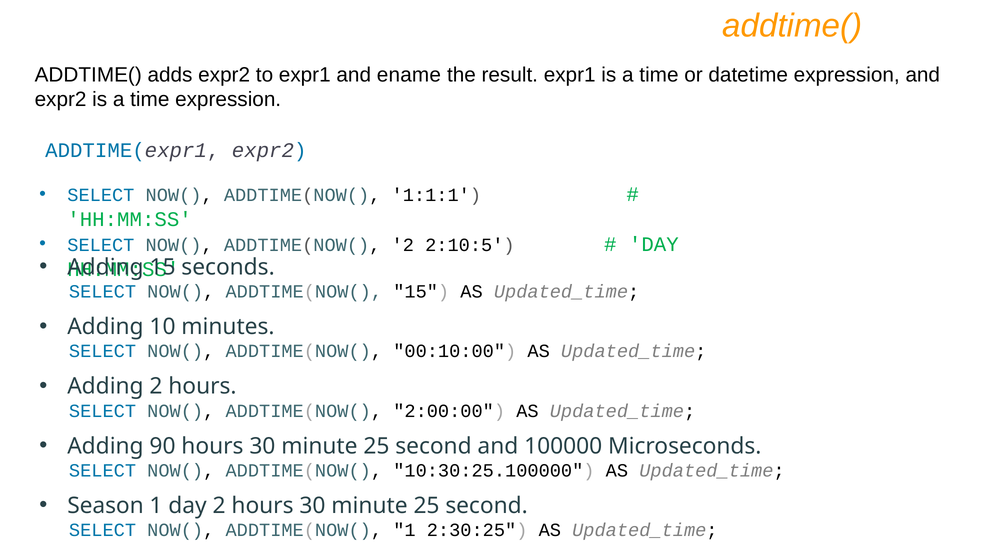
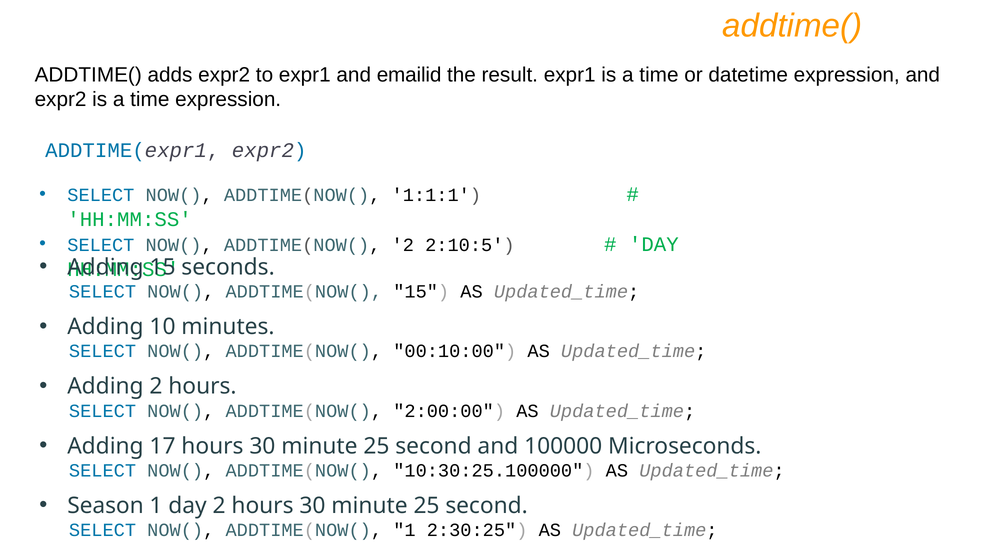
ename: ename -> emailid (409, 75)
90: 90 -> 17 (163, 446)
